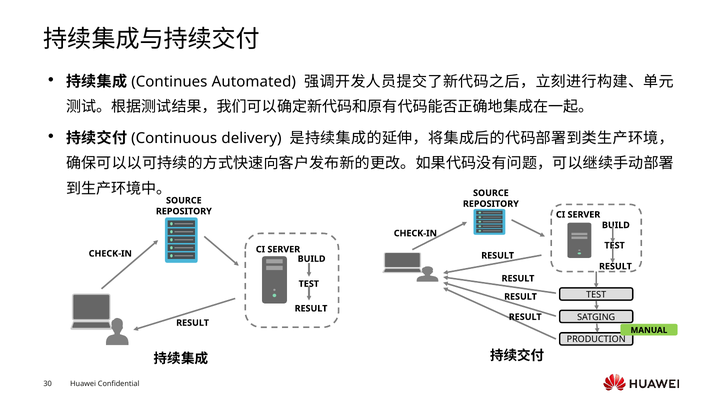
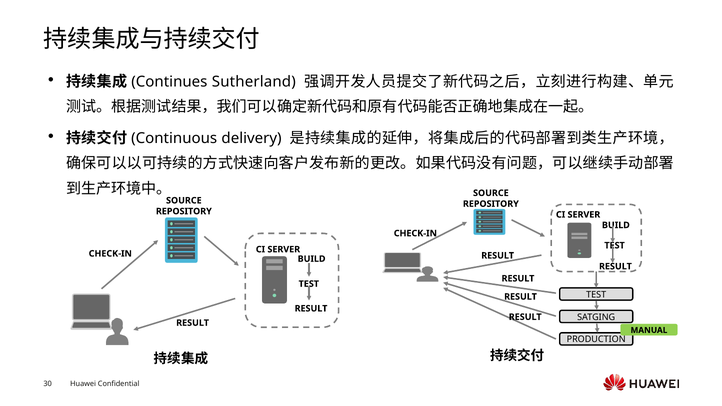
Automated: Automated -> Sutherland (254, 82)
